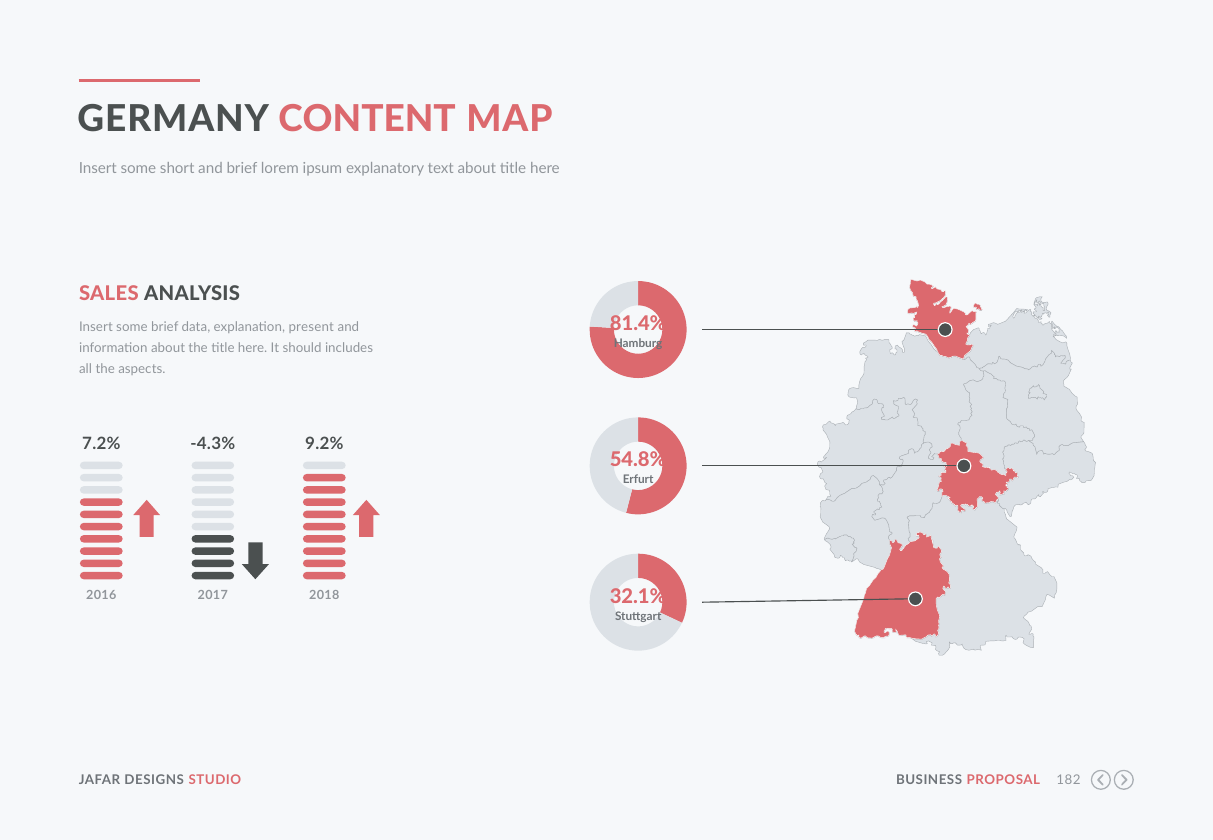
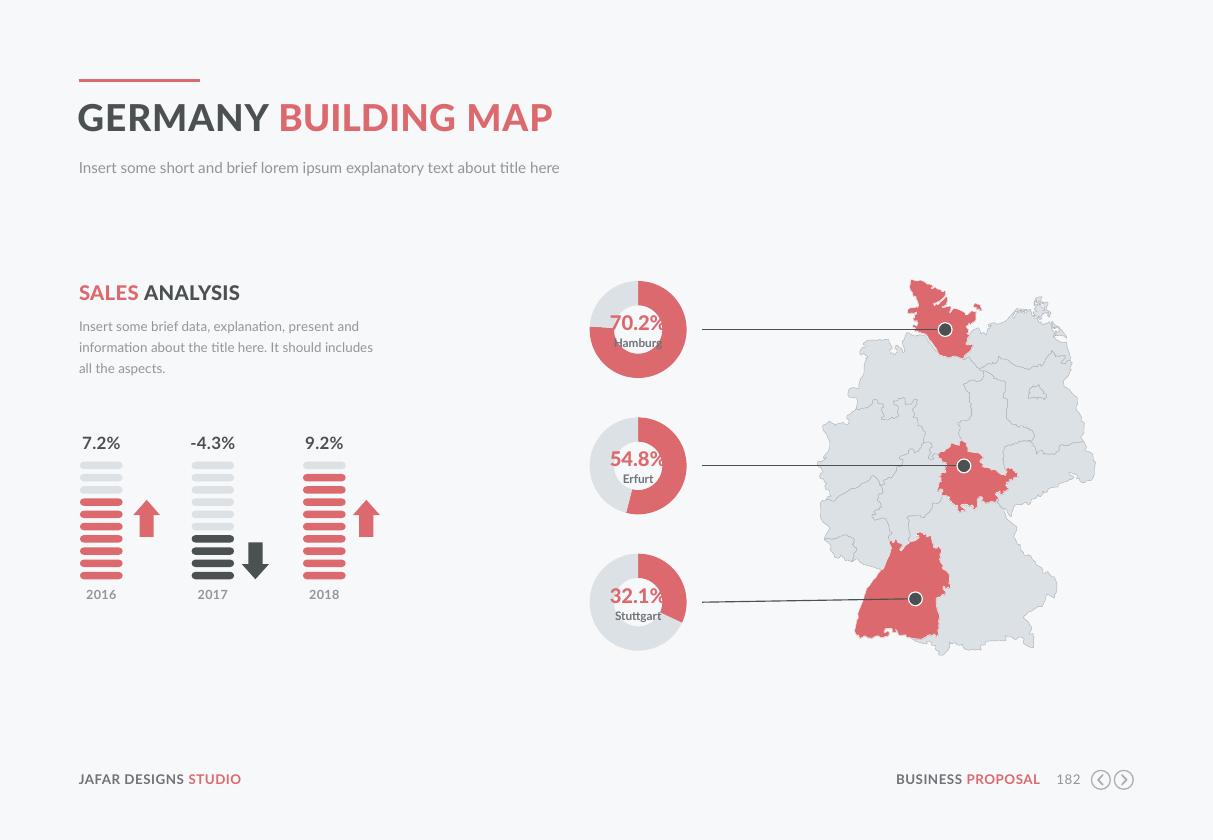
CONTENT: CONTENT -> BUILDING (367, 119)
81.4%: 81.4% -> 70.2% (638, 324)
